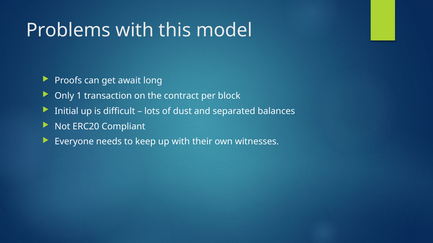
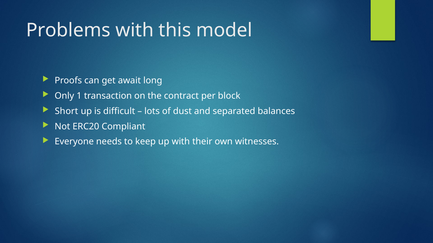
Initial: Initial -> Short (66, 111)
